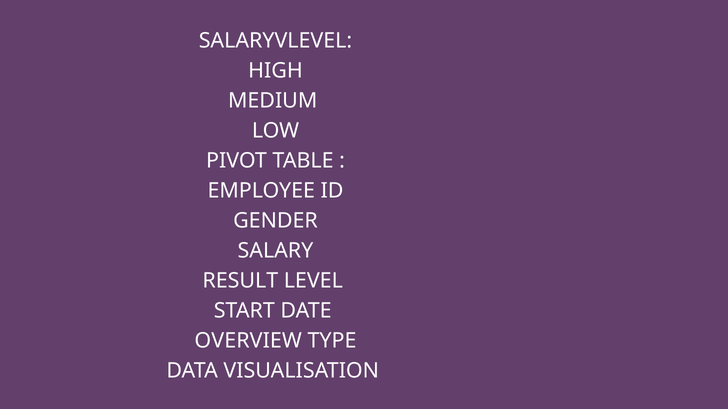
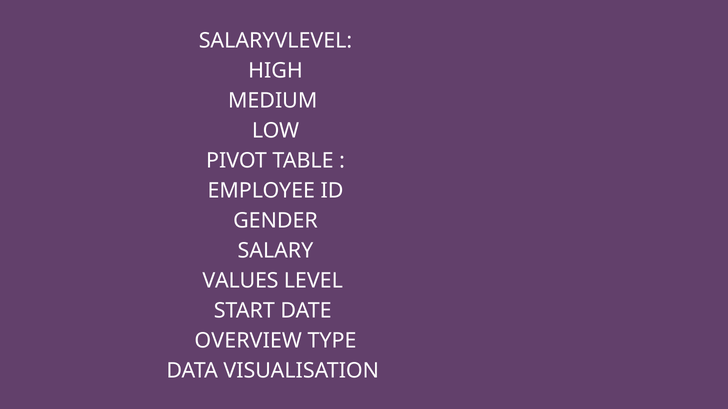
RESULT: RESULT -> VALUES (240, 281)
